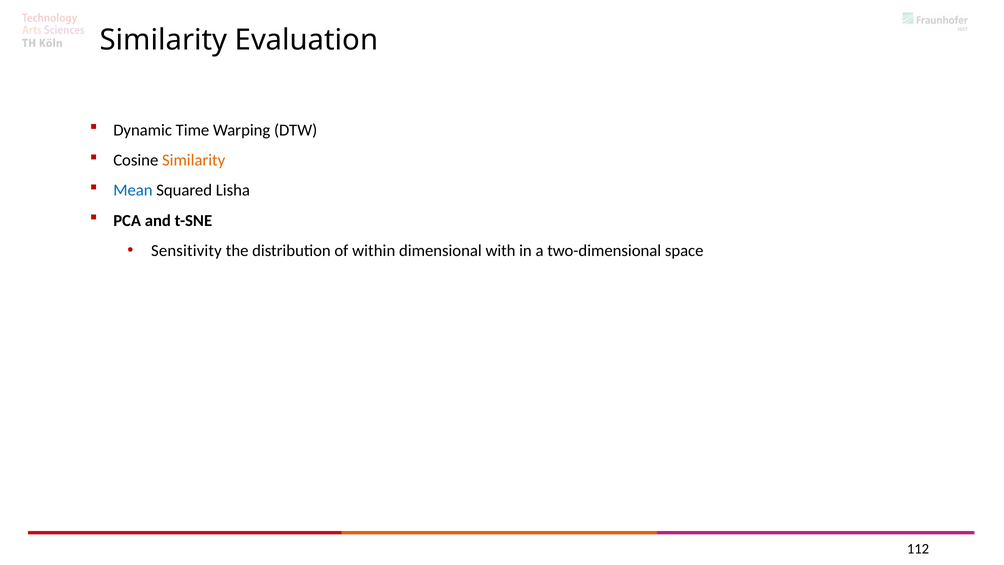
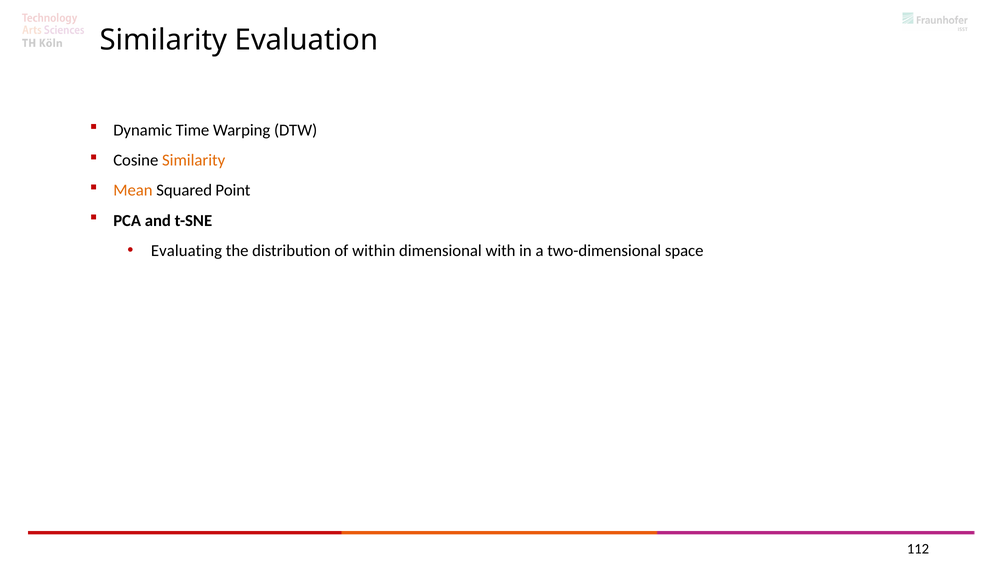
Mean colour: blue -> orange (133, 190)
Lisha: Lisha -> Point (233, 190)
Sensitivity: Sensitivity -> Evaluating (186, 250)
